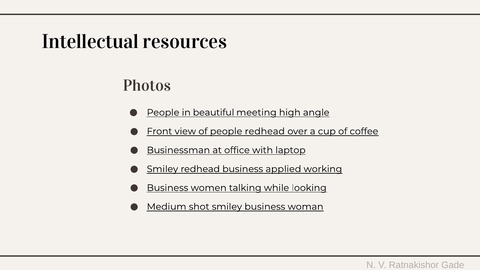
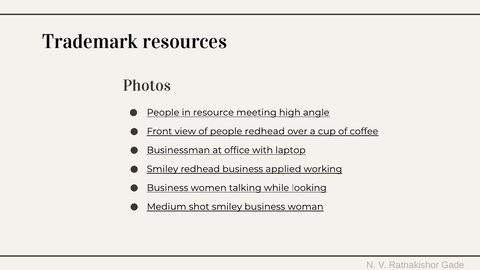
Intellectual: Intellectual -> Trademark (90, 42)
beautiful: beautiful -> resource (213, 112)
